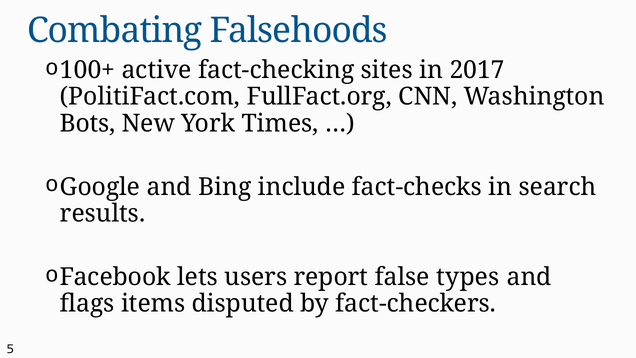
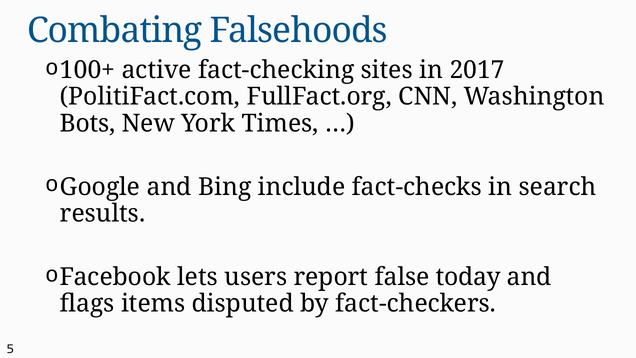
types: types -> today (468, 277)
